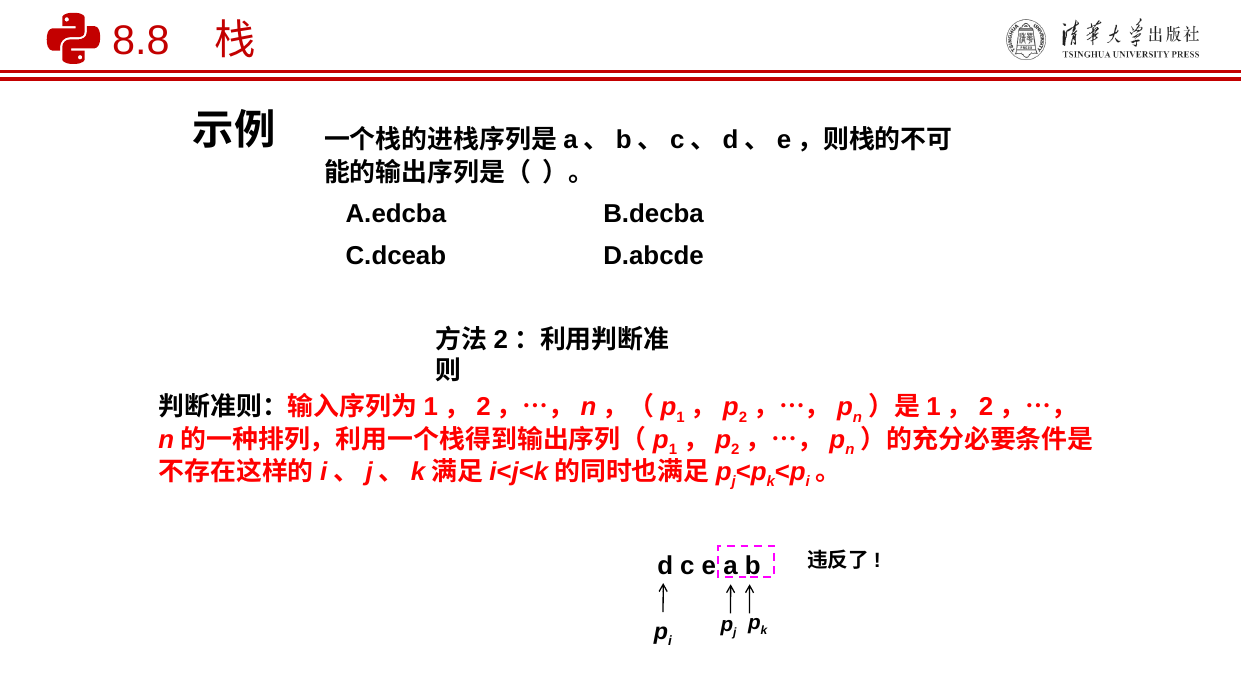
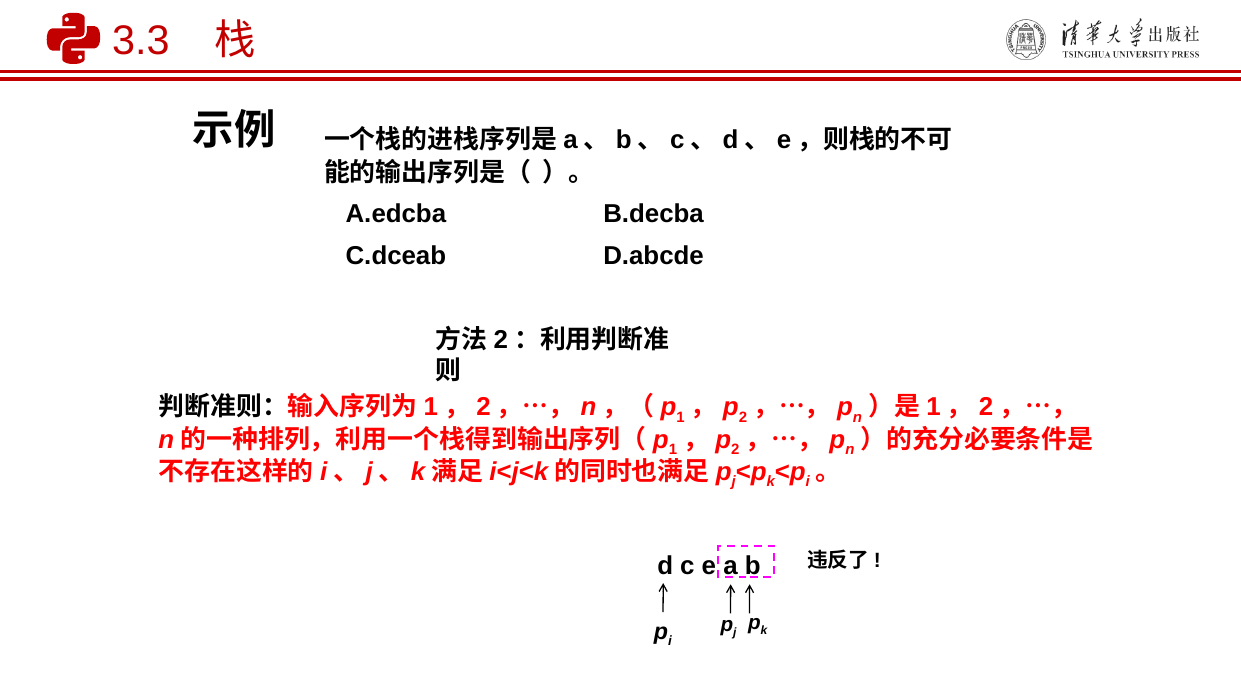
8.8: 8.8 -> 3.3 (141, 41)
